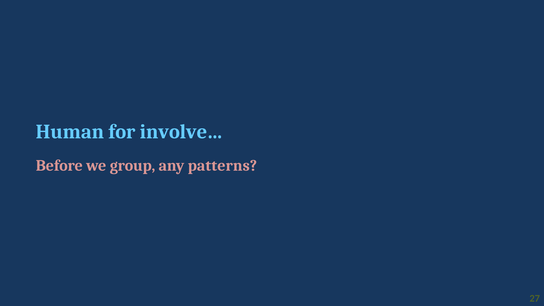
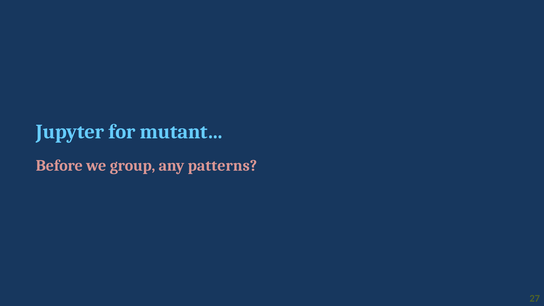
Human: Human -> Jupyter (70, 132)
involve…: involve… -> mutant… (182, 132)
